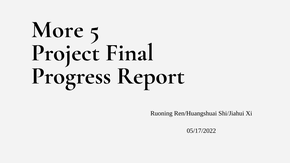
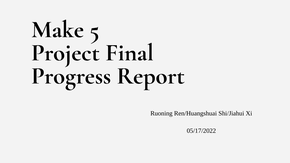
More: More -> Make (58, 29)
